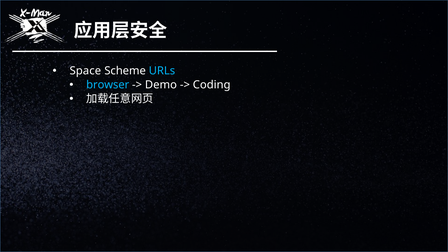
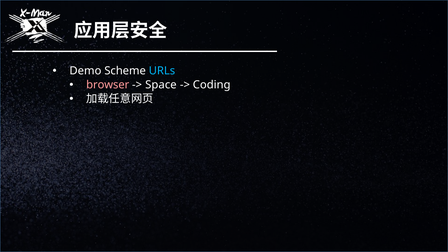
Space: Space -> Demo (85, 71)
browser colour: light blue -> pink (108, 85)
Demo: Demo -> Space (161, 85)
